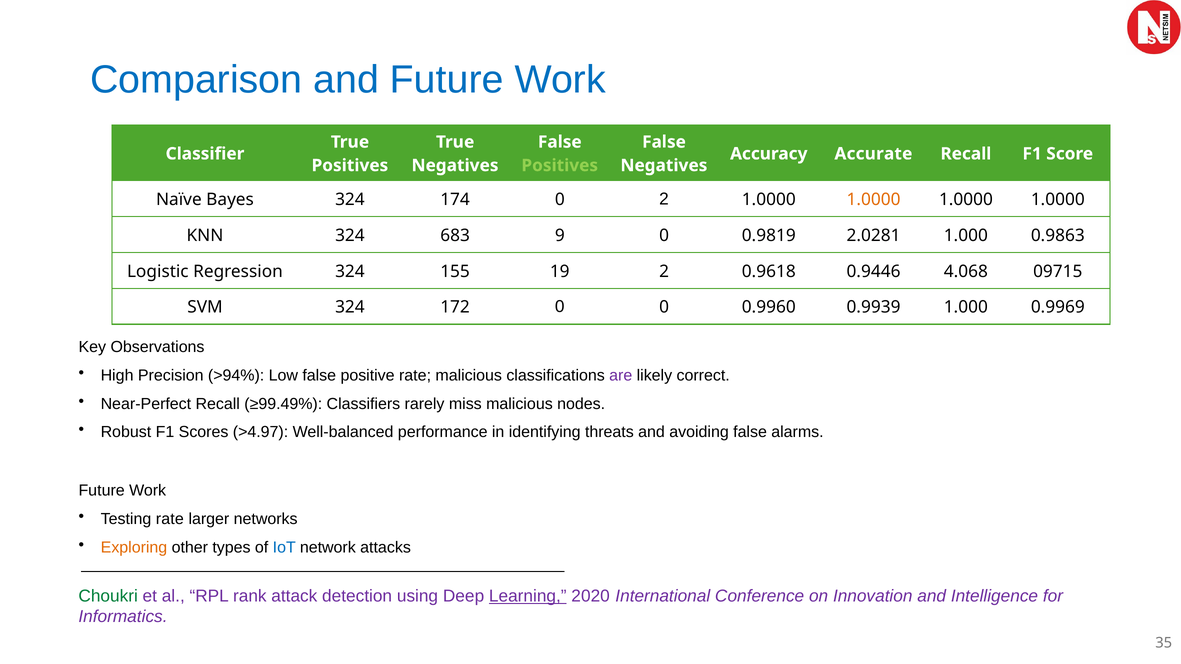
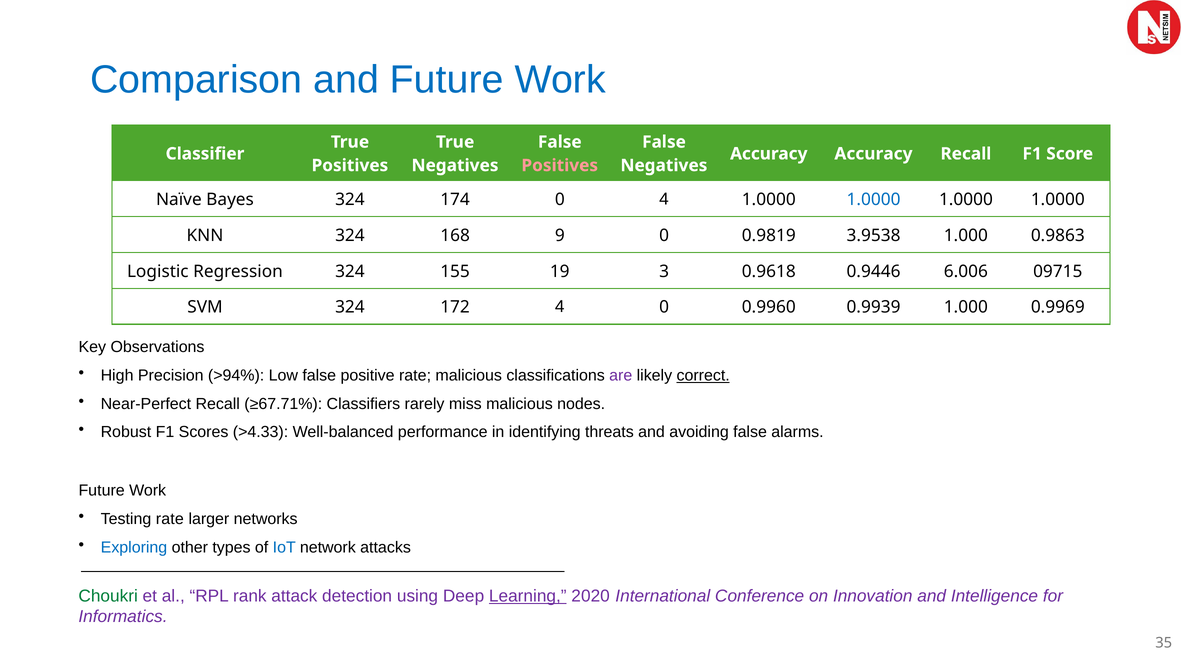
Accuracy Accurate: Accurate -> Accuracy (873, 154)
Positives colour: light green -> pink (560, 166)
0 2: 2 -> 4 (664, 199)
1.0000 colour: orange -> blue (874, 200)
683: 683 -> 168 (455, 236)
2.0281: 2.0281 -> 3.9538 (874, 236)
19 2: 2 -> 3 (664, 272)
4.068: 4.068 -> 6.006 (966, 272)
172 0: 0 -> 4 (560, 307)
correct underline: none -> present (703, 376)
≥99.49%: ≥99.49% -> ≥67.71% (283, 404)
>4.97: >4.97 -> >4.33 (261, 432)
Exploring colour: orange -> blue (134, 548)
